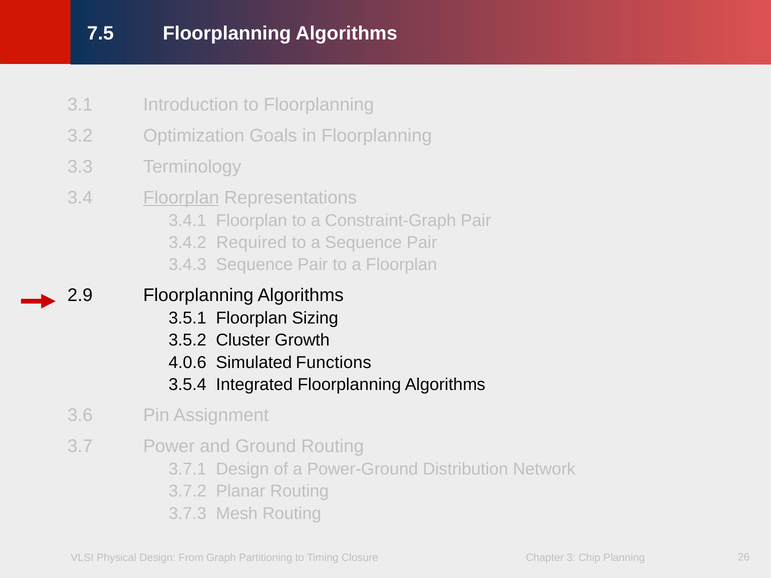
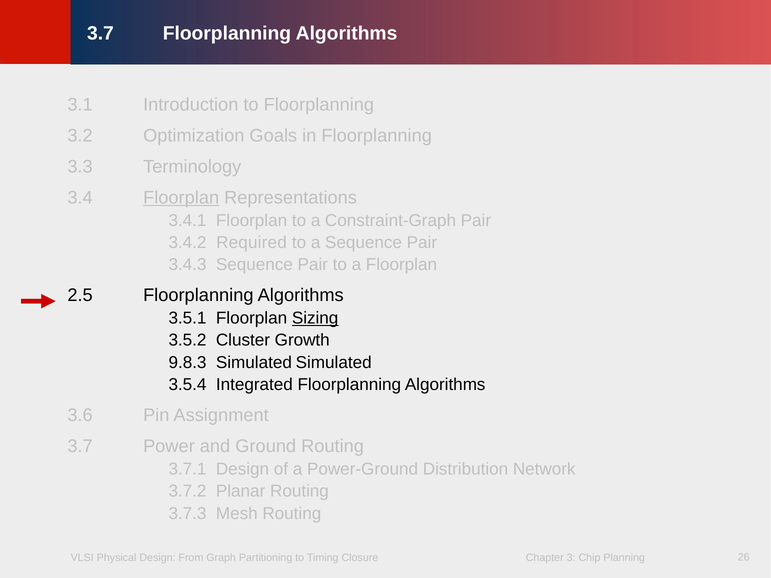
7.5: 7.5 -> 3.7 (100, 33)
2.9: 2.9 -> 2.5 (80, 295)
Sizing underline: none -> present (315, 318)
4.0.6: 4.0.6 -> 9.8.3 (188, 363)
Simulated Functions: Functions -> Simulated (334, 363)
